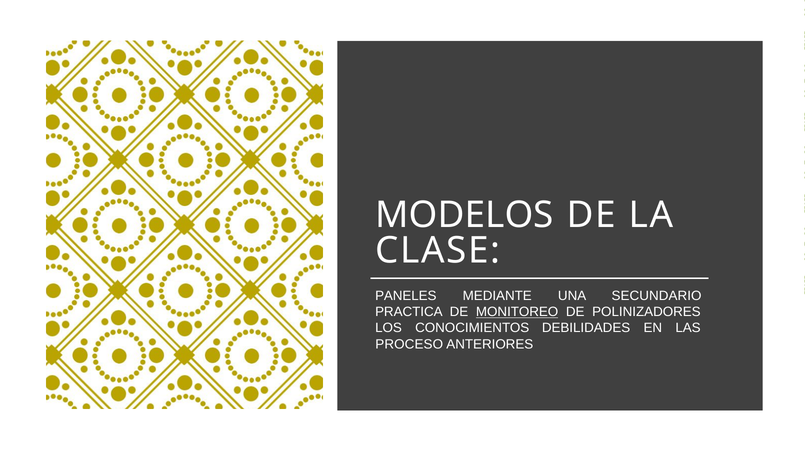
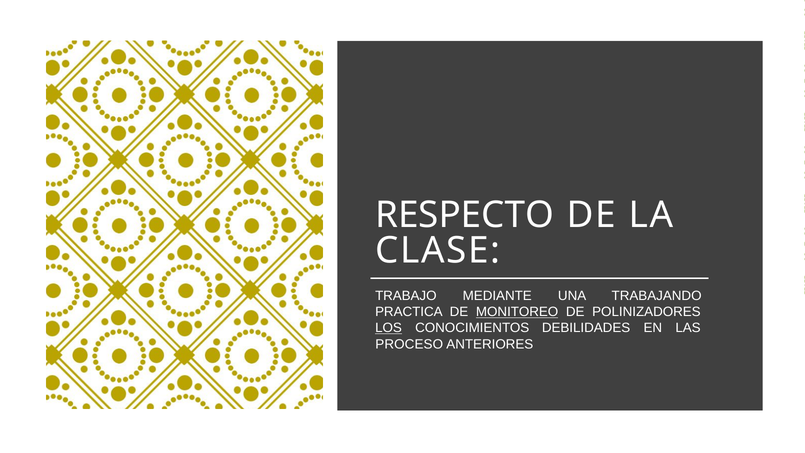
MODELOS: MODELOS -> RESPECTO (464, 215)
PANELES: PANELES -> TRABAJO (406, 296)
SECUNDARIO: SECUNDARIO -> TRABAJANDO (657, 296)
LOS underline: none -> present (388, 328)
